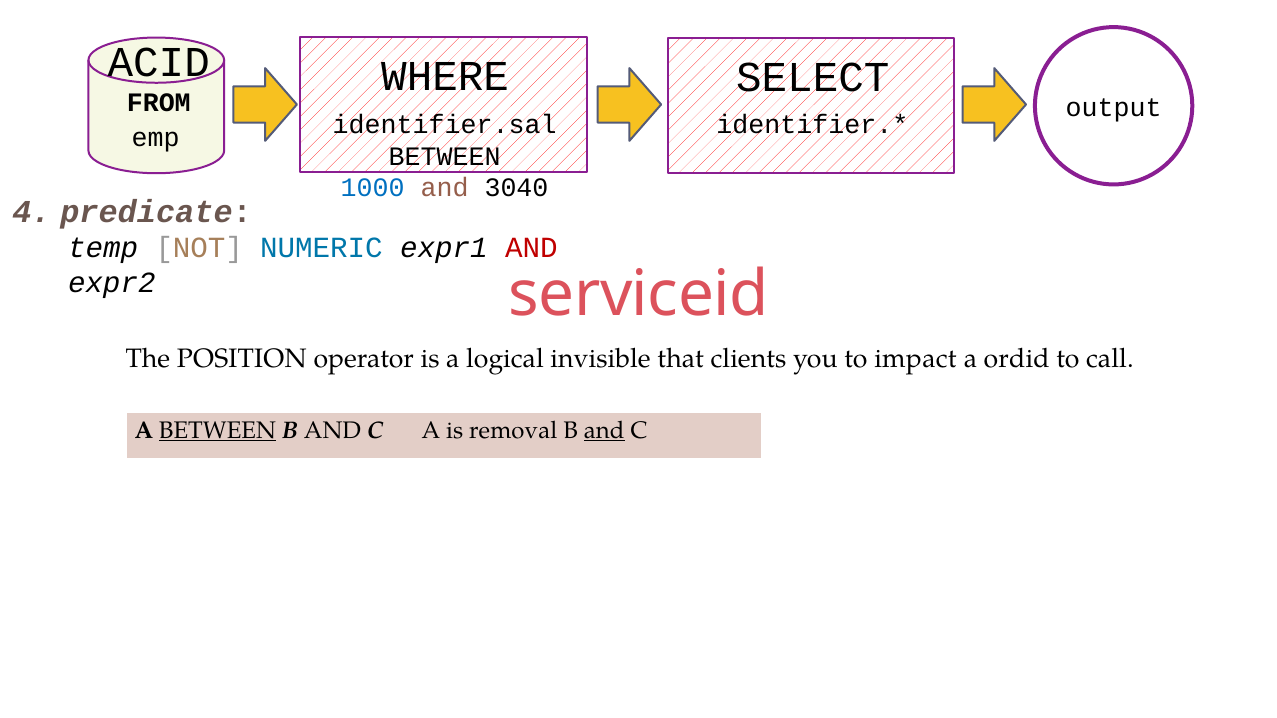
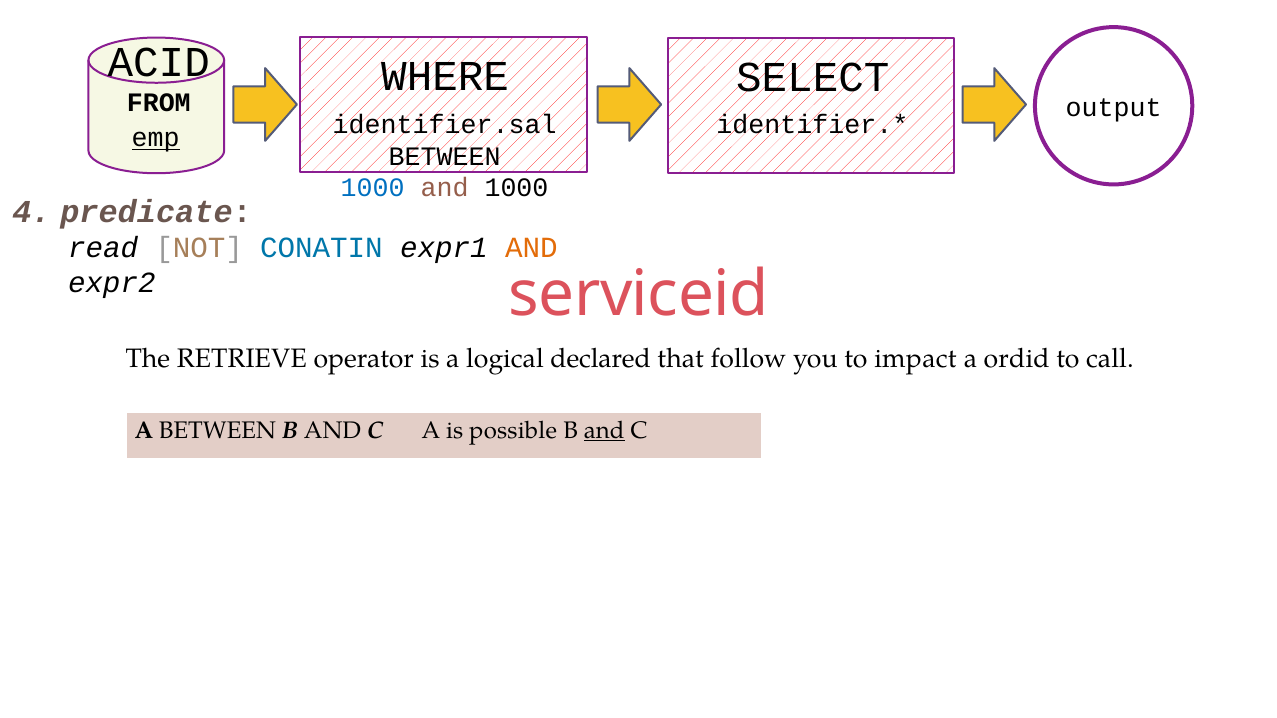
emp underline: none -> present (156, 138)
and 3040: 3040 -> 1000 (516, 188)
temp: temp -> read (103, 248)
NUMERIC: NUMERIC -> CONATIN (321, 248)
AND colour: red -> orange (531, 248)
POSITION: POSITION -> RETRIEVE (242, 359)
invisible: invisible -> declared (601, 359)
clients: clients -> follow (748, 359)
BETWEEN underline: present -> none (217, 431)
removal: removal -> possible (513, 431)
